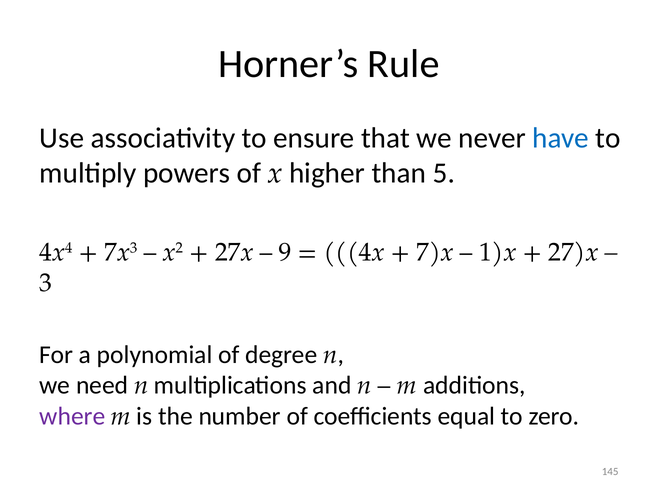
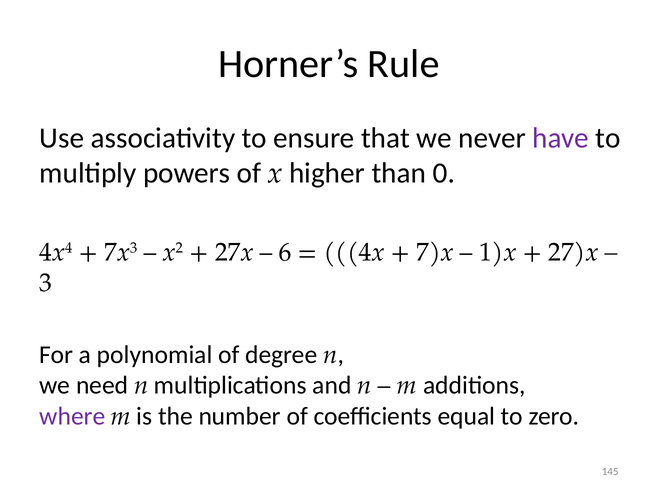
have colour: blue -> purple (561, 138)
5: 5 -> 0 (444, 173)
9: 9 -> 6 (285, 252)
